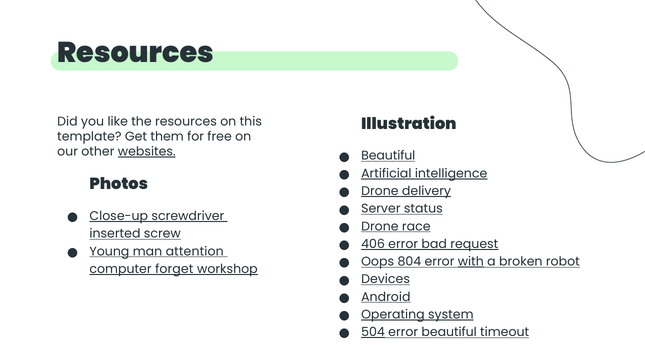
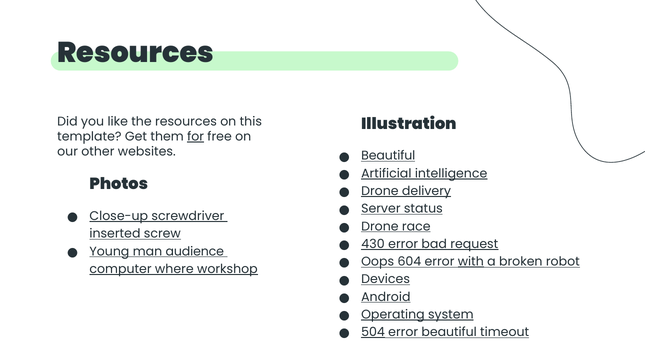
for underline: none -> present (196, 136)
websites underline: present -> none (147, 151)
406: 406 -> 430 (373, 244)
attention: attention -> audience (195, 251)
804: 804 -> 604 (409, 262)
forget: forget -> where (174, 269)
